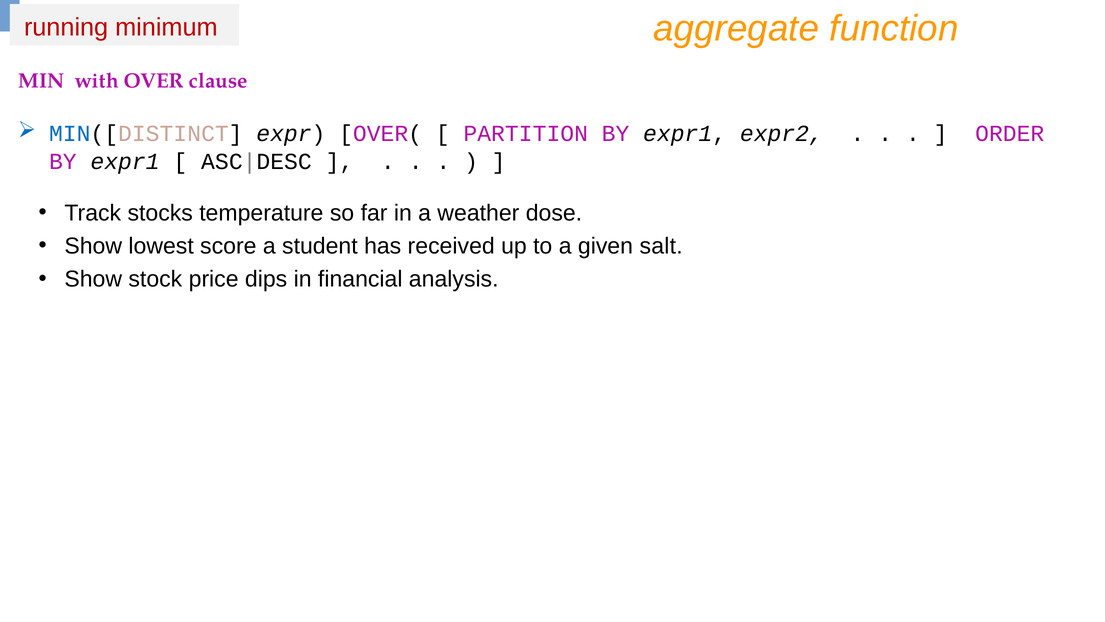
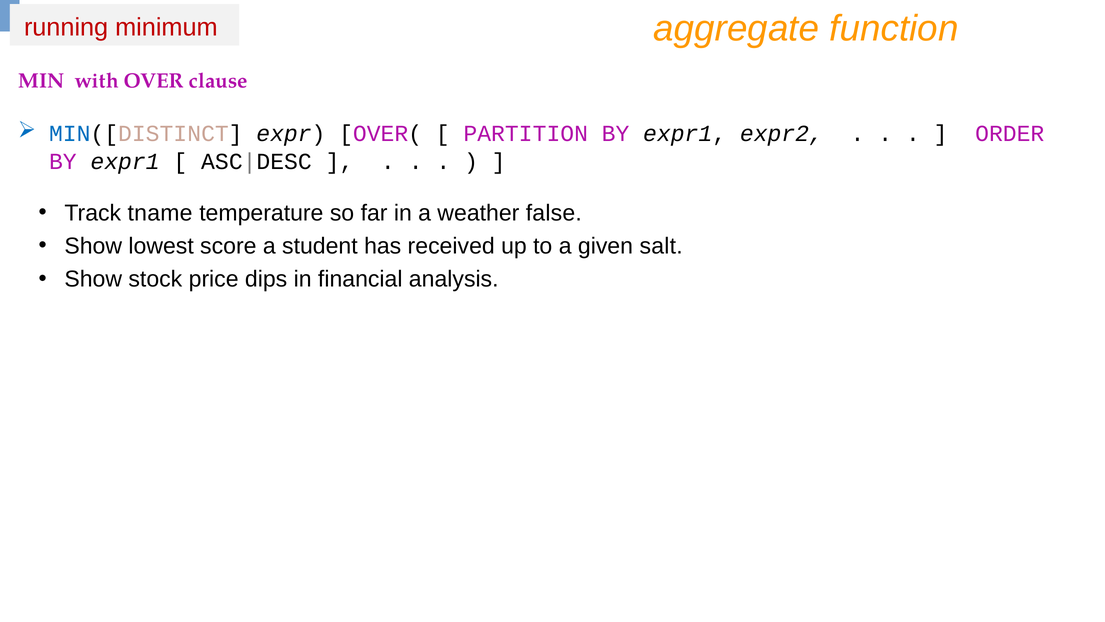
stocks: stocks -> tname (160, 213)
dose: dose -> false (554, 213)
